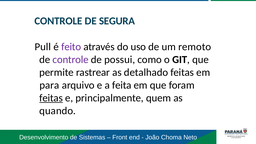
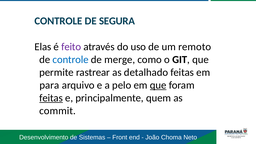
Pull: Pull -> Elas (43, 47)
controle colour: purple -> blue (71, 60)
possui: possui -> merge (120, 60)
feita: feita -> pelo (122, 85)
que underline: none -> present (158, 85)
quando: quando -> commit (58, 111)
